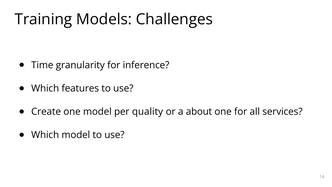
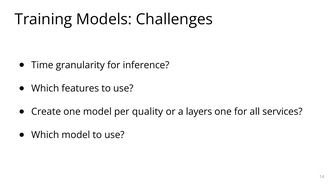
about: about -> layers (199, 111)
